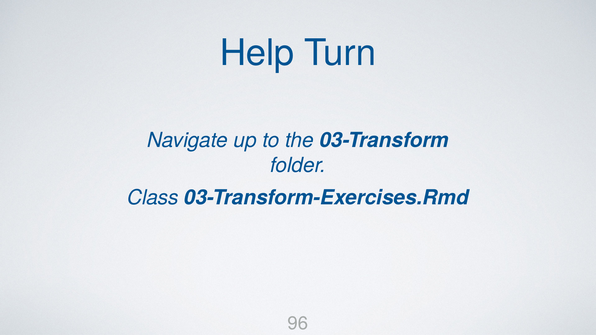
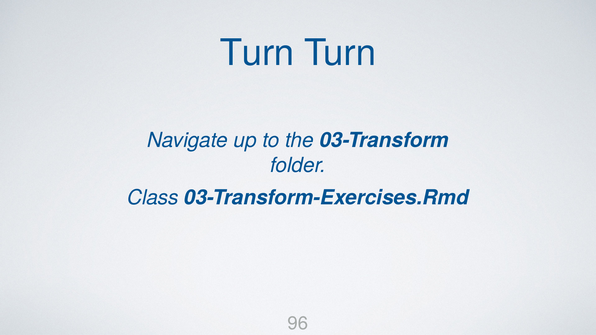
Help: Help -> Turn (257, 53)
